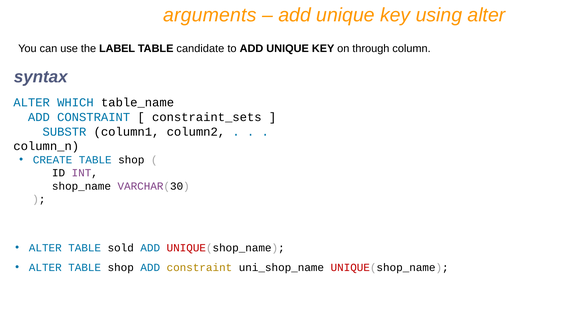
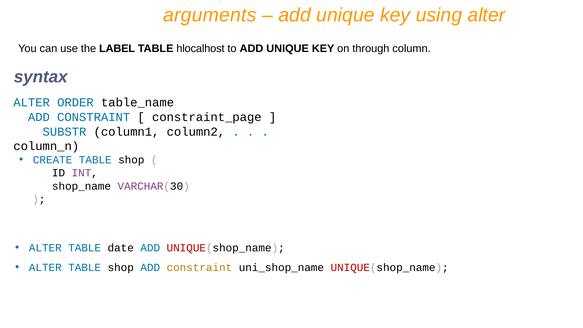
candidate: candidate -> hlocalhost (200, 49)
WHICH: WHICH -> ORDER (75, 103)
constraint_sets: constraint_sets -> constraint_page (207, 117)
sold: sold -> date (121, 248)
